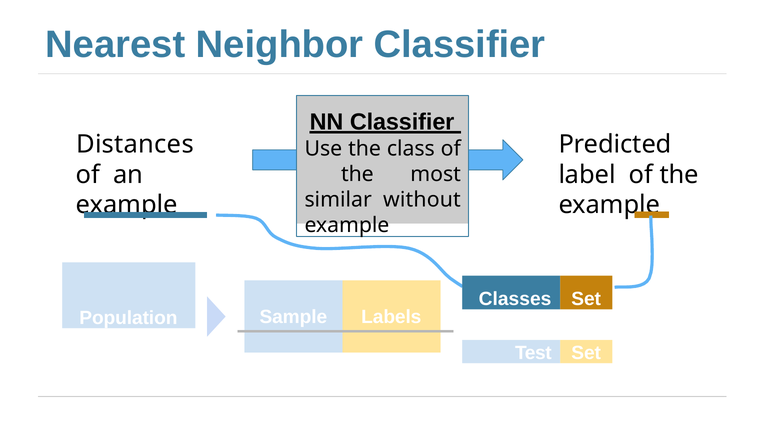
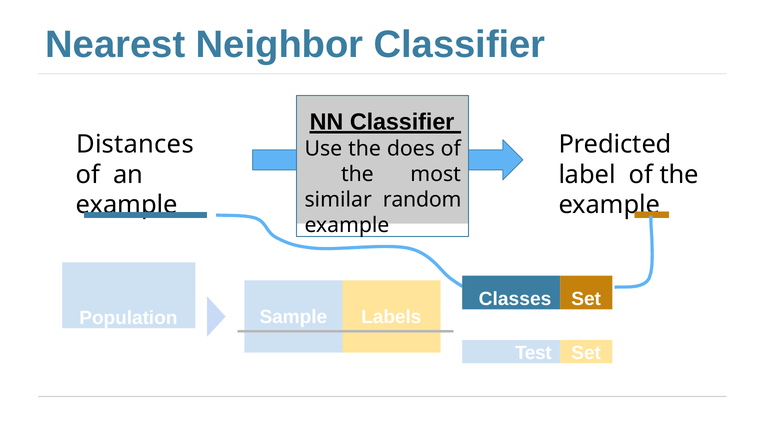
class: class -> does (411, 149)
without: without -> random (422, 200)
